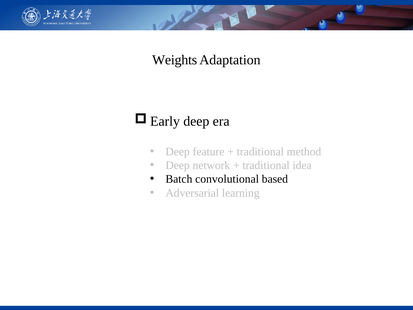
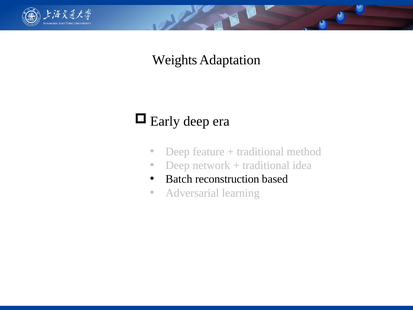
convolutional: convolutional -> reconstruction (227, 179)
